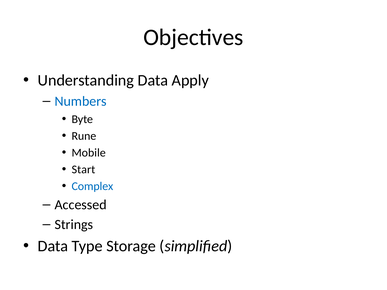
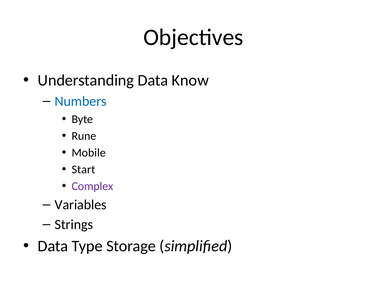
Apply: Apply -> Know (190, 80)
Complex colour: blue -> purple (92, 186)
Accessed: Accessed -> Variables (81, 205)
